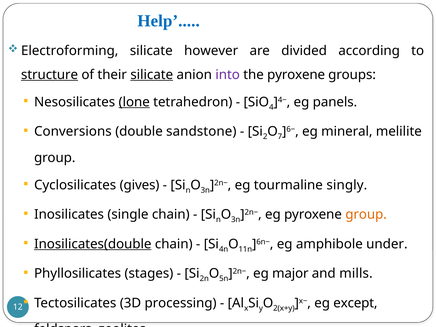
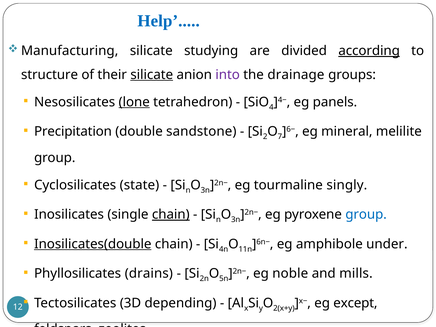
Electroforming: Electroforming -> Manufacturing (70, 51)
however: however -> studying (211, 51)
according underline: none -> present (369, 51)
structure underline: present -> none (50, 75)
the pyroxene: pyroxene -> drainage (296, 75)
Conversions: Conversions -> Precipitation (73, 132)
gives: gives -> state (139, 185)
chain underline: none -> present (171, 214)
group colour: orange -> blue (366, 214)
stages: stages -> drains (149, 273)
major: major -> noble (290, 273)
processing: processing -> depending (180, 303)
